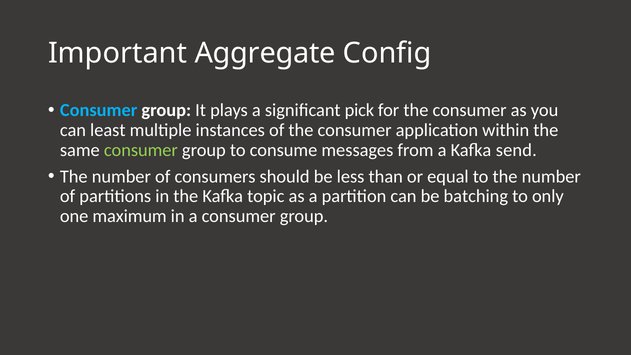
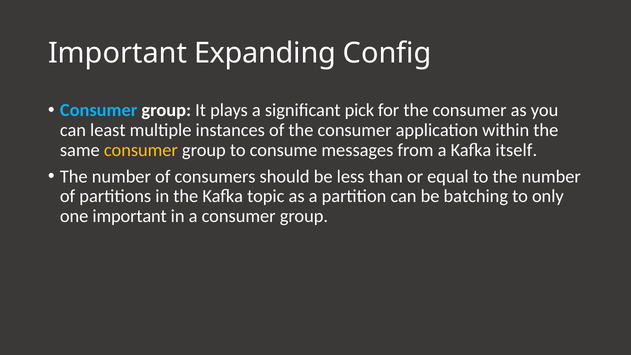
Aggregate: Aggregate -> Expanding (265, 53)
consumer colour: light green -> yellow (141, 150)
send: send -> itself (516, 150)
one maximum: maximum -> important (130, 216)
